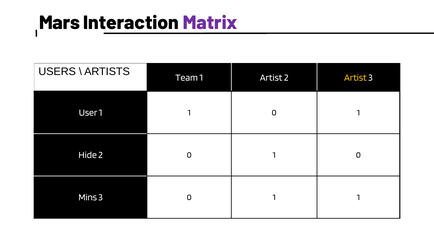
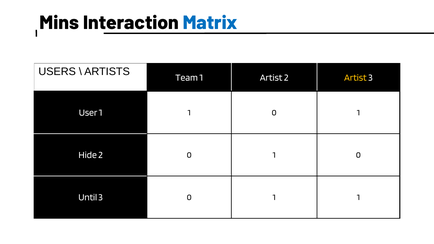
Mars: Mars -> Mins (59, 23)
Matrix colour: purple -> blue (210, 23)
Mins: Mins -> Until (88, 198)
